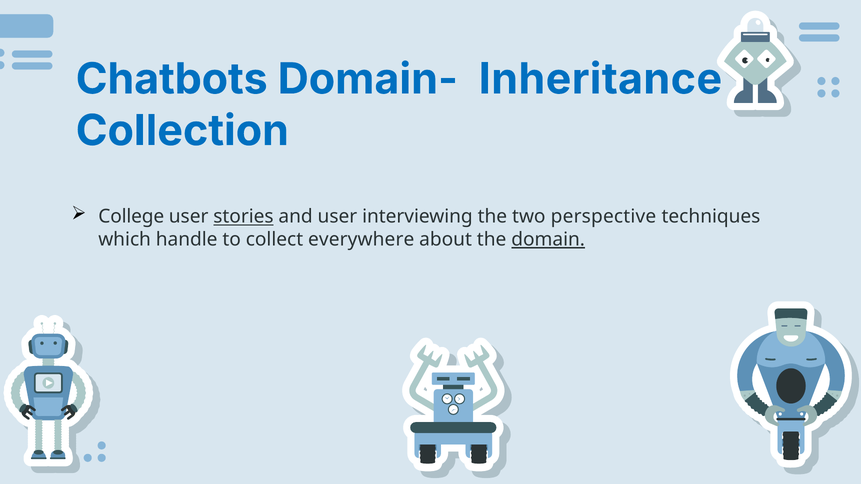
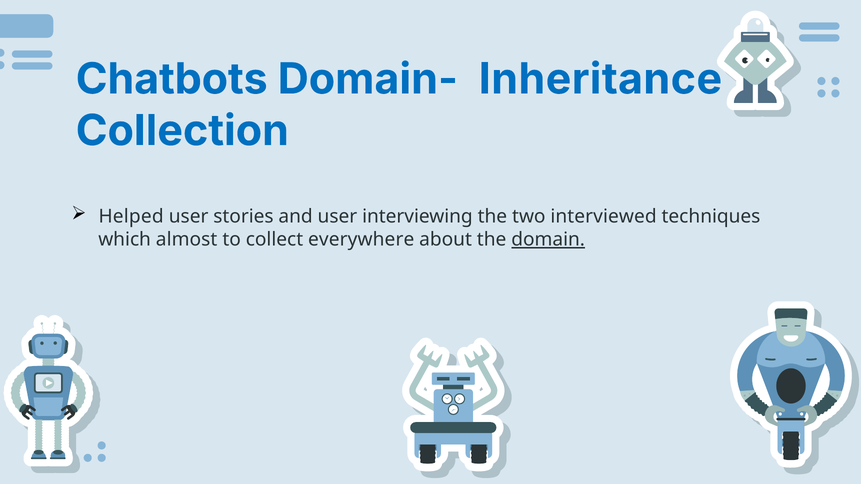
College: College -> Helped (131, 217)
stories underline: present -> none (243, 217)
perspective: perspective -> interviewed (604, 217)
handle: handle -> almost (187, 240)
